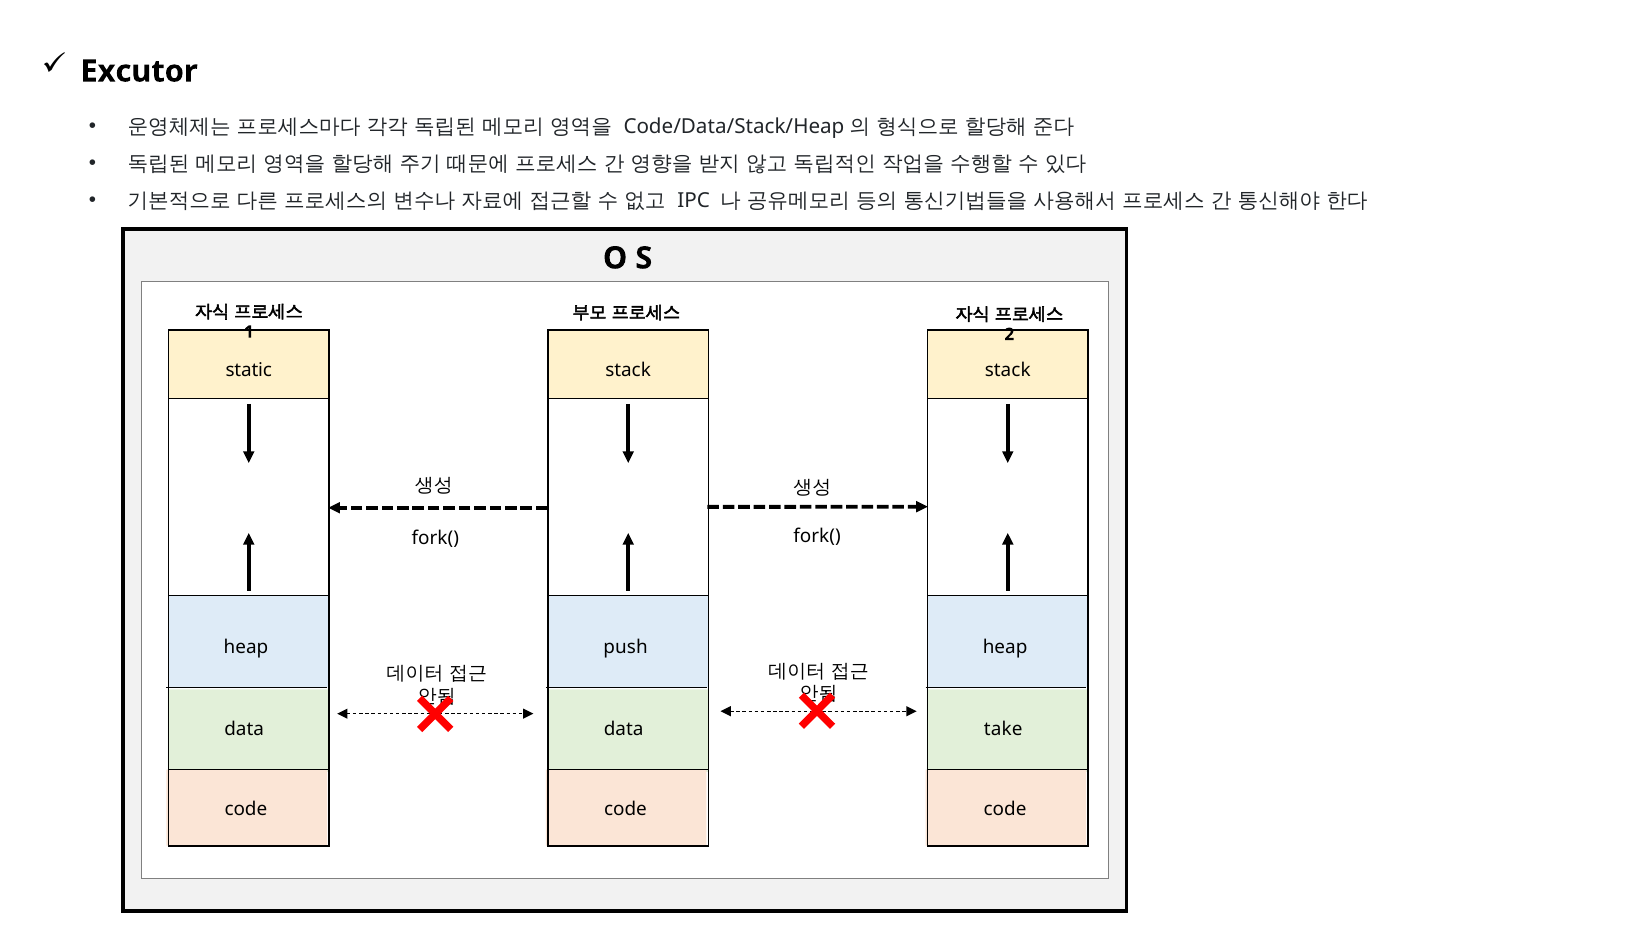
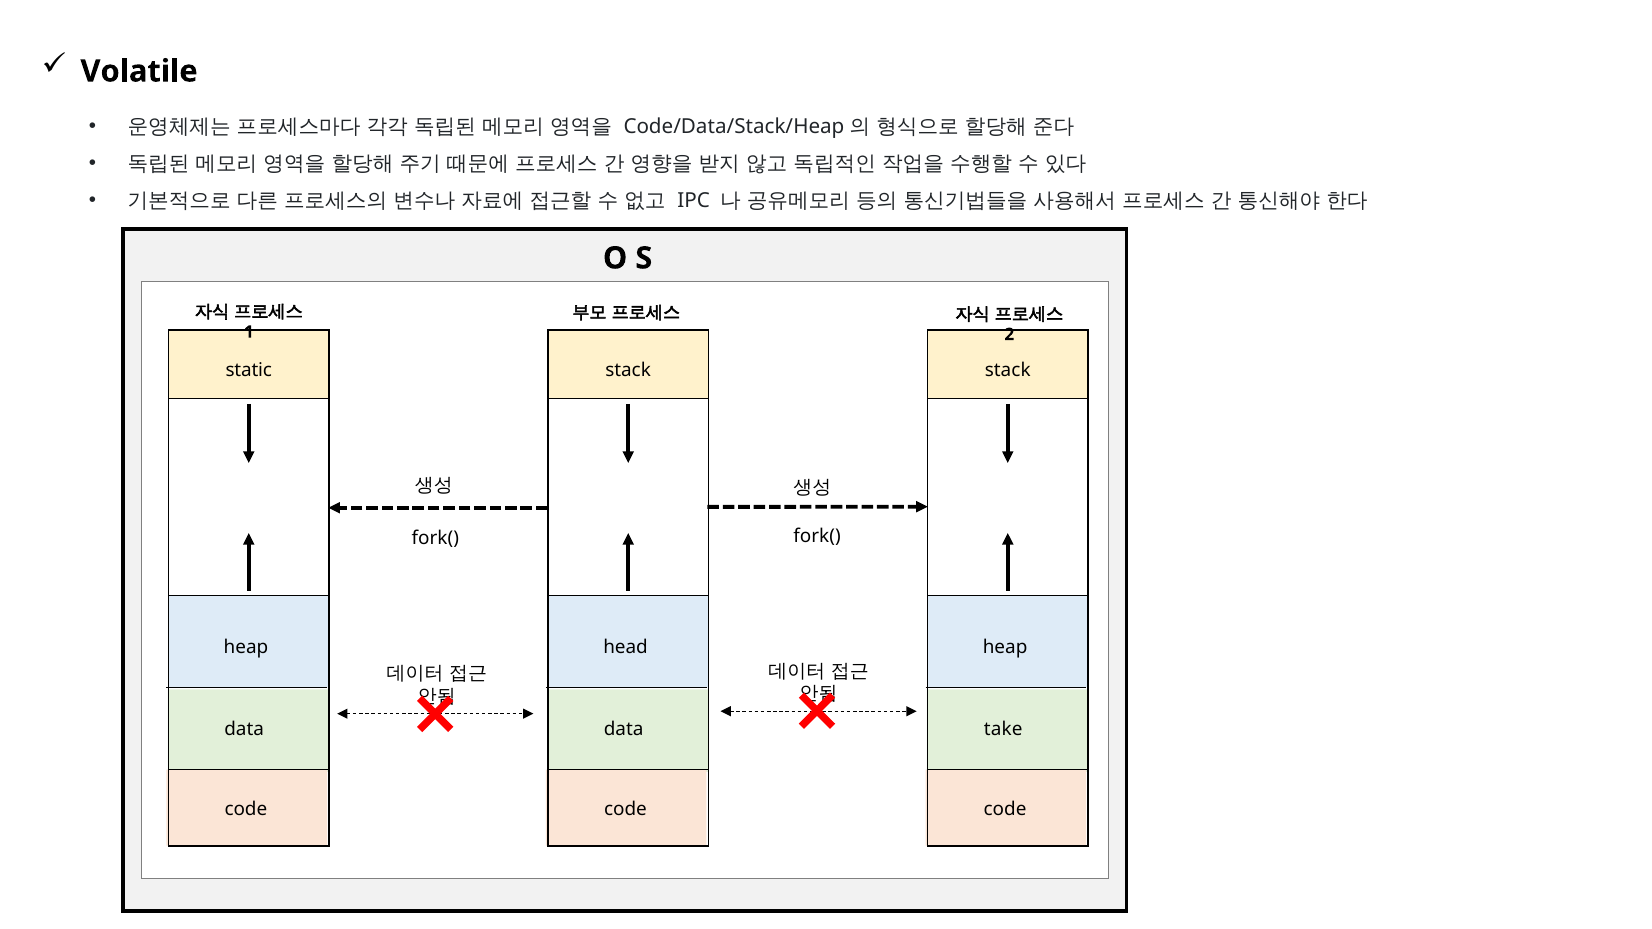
Excutor: Excutor -> Volatile (139, 71)
push: push -> head (626, 648)
